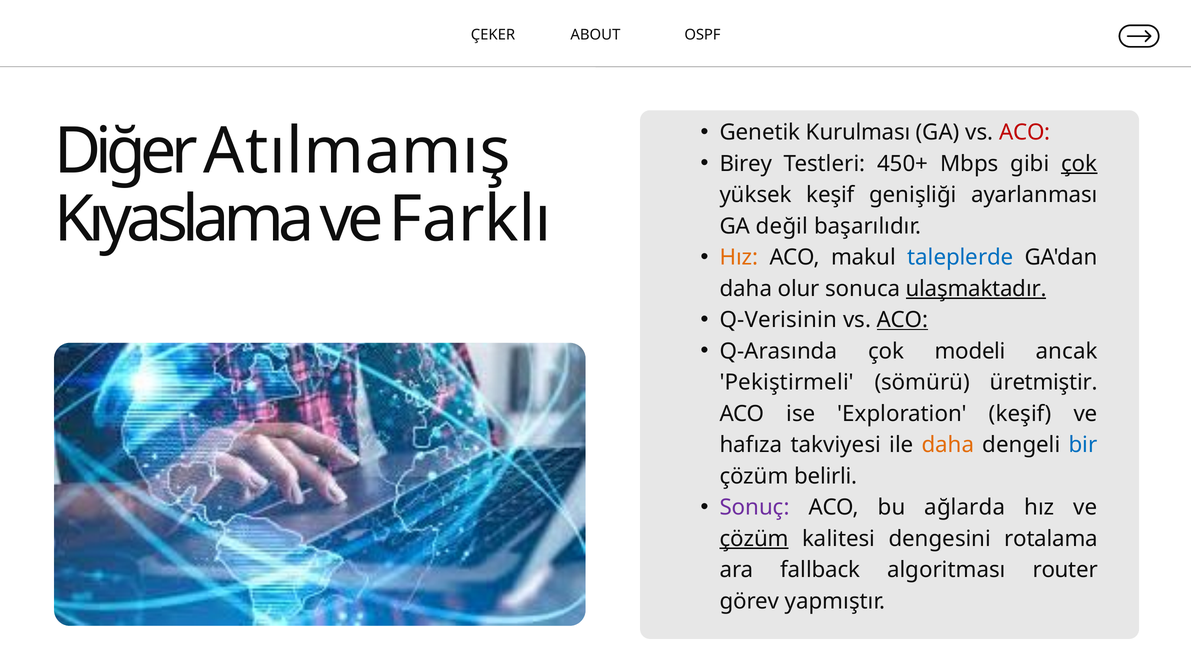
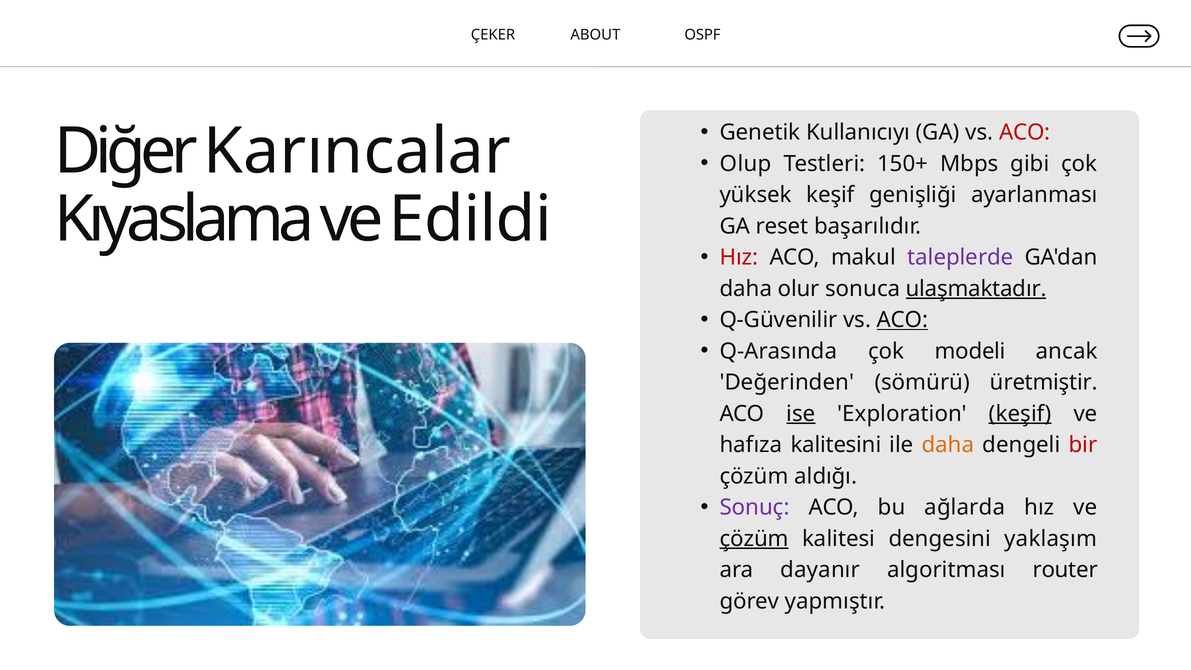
Kurulması: Kurulması -> Kullanıcıyı (858, 132)
Atılmamış: Atılmamış -> Karıncalar (357, 151)
Birey: Birey -> Olup (746, 164)
450+: 450+ -> 150+ (903, 164)
çok underline: present -> none (1079, 164)
Farklı: Farklı -> Edildi (470, 220)
değil: değil -> reset (782, 226)
Hız colour: orange -> red (739, 257)
taleplerde colour: blue -> purple (960, 257)
Q-Verisinin: Q-Verisinin -> Q-Güvenilir (778, 320)
Pekiştirmeli: Pekiştirmeli -> Değerinden (787, 382)
ise underline: none -> present (801, 414)
keşif underline: none -> present (1020, 414)
takviyesi: takviyesi -> kalitesini (836, 445)
bir colour: blue -> red (1083, 445)
belirli: belirli -> aldığı (826, 476)
rotalama: rotalama -> yaklaşım (1051, 539)
fallback: fallback -> dayanır (820, 570)
